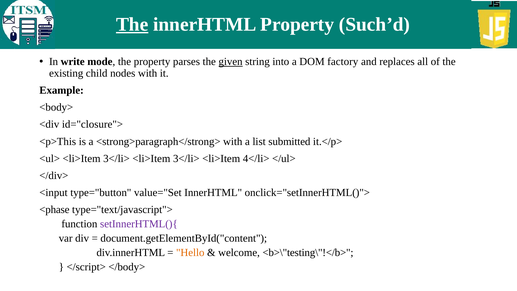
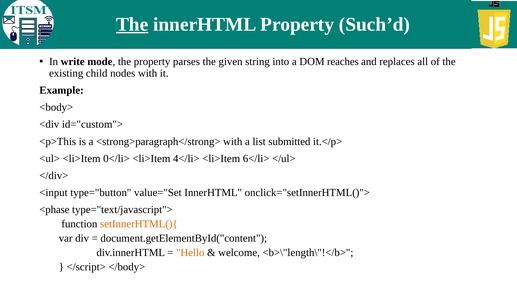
given underline: present -> none (231, 62)
factory: factory -> reaches (343, 62)
id="closure">: id="closure"> -> id="custom"> (92, 124)
<ul> <li>Item 3</li>: 3</li> -> 0</li> (116, 158)
3</li>: 3</li> -> 4</li> (186, 158)
4</li>: 4</li> -> 6</li> (256, 158)
setInnerHTML(){ colour: purple -> orange (139, 224)
<b>\"testing\"!</b>: <b>\"testing\"!</b> -> <b>\"length\"!</b> (308, 252)
